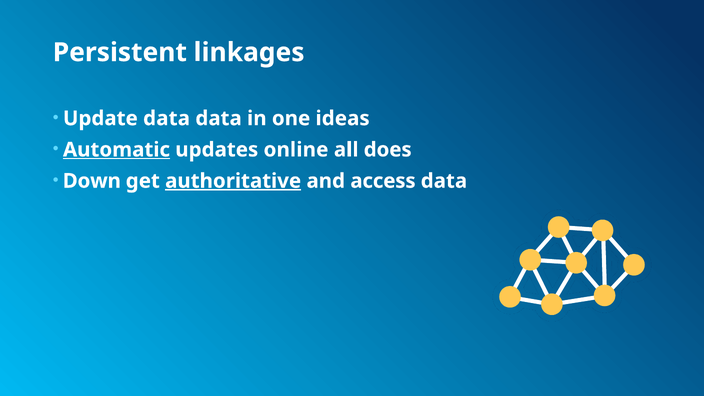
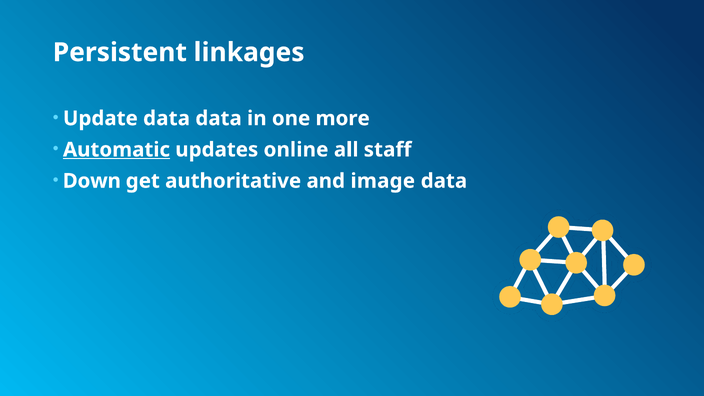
ideas: ideas -> more (343, 118)
does: does -> staff (388, 150)
authoritative underline: present -> none (233, 181)
access: access -> image (383, 181)
